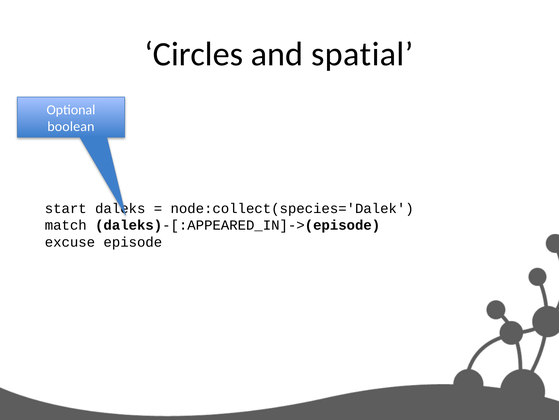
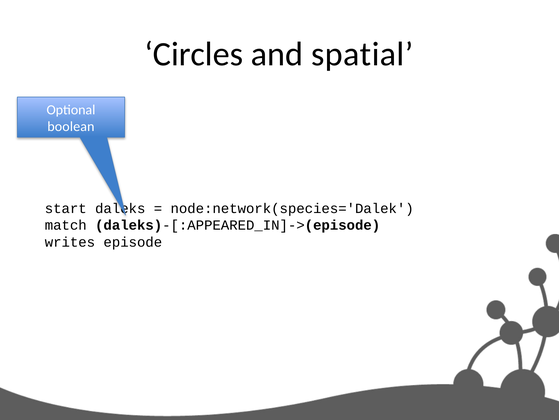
node:collect(species='Dalek: node:collect(species='Dalek -> node:network(species='Dalek (292, 208)
excuse: excuse -> writes (70, 242)
